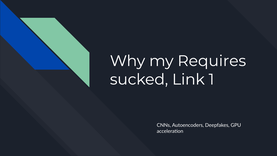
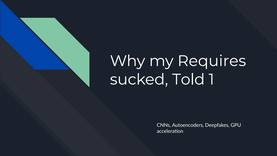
Link: Link -> Told (188, 79)
